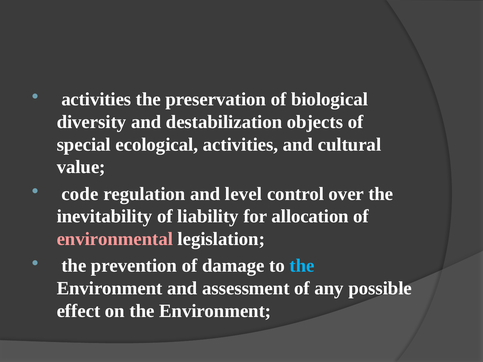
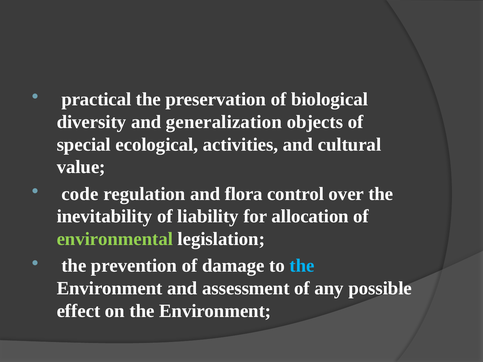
activities: activities -> practical (96, 99)
destabilization: destabilization -> generalization (224, 122)
level: level -> flora (244, 194)
environmental colour: pink -> light green (115, 239)
